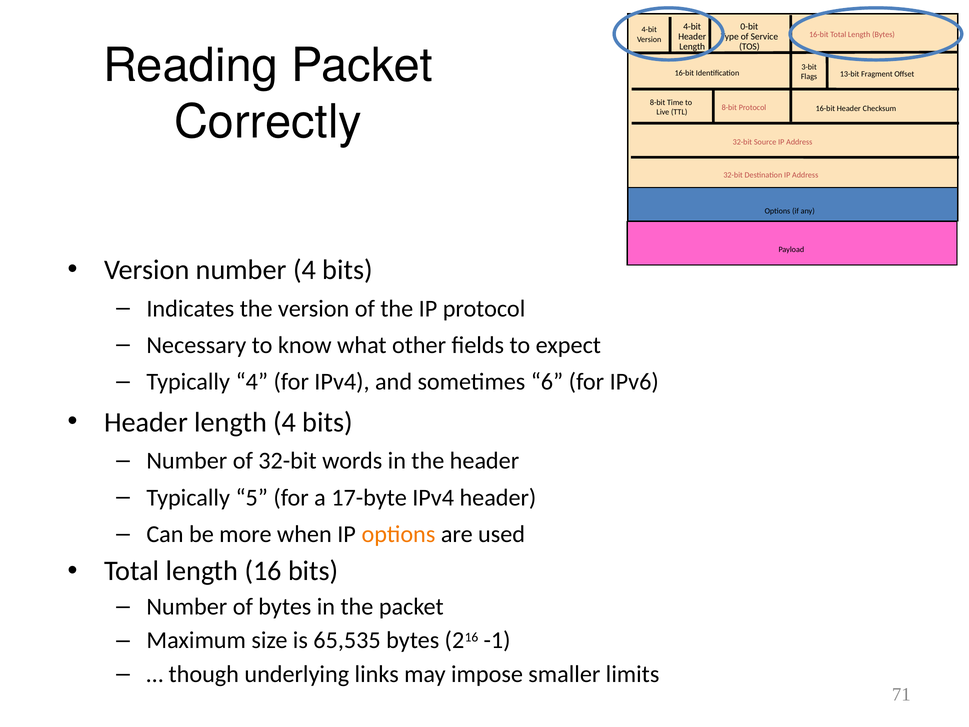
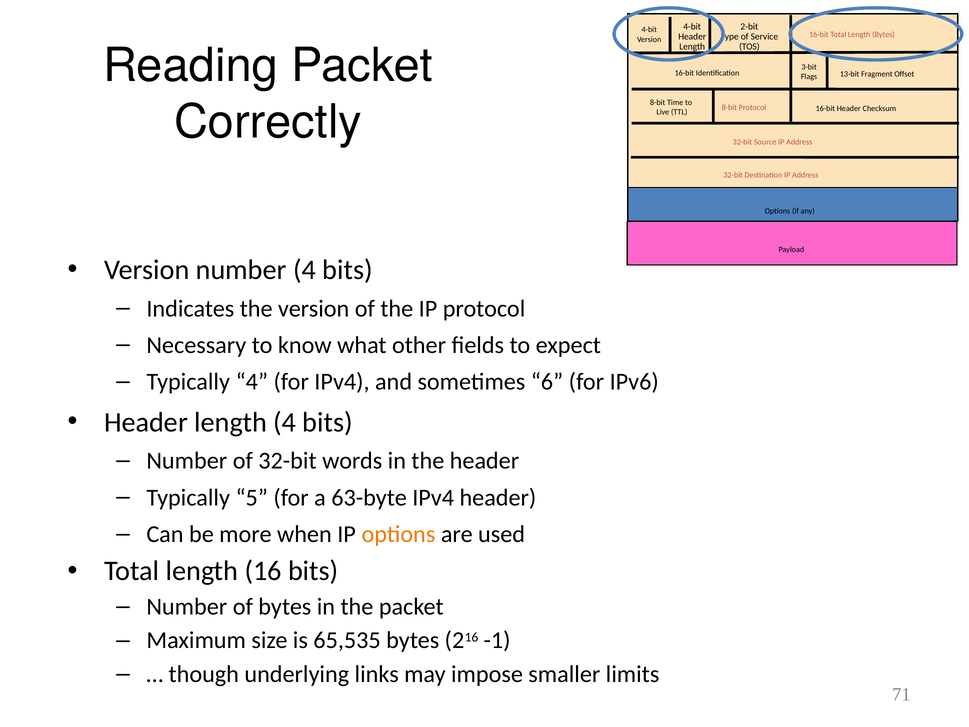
0-bit: 0-bit -> 2-bit (749, 26)
17-byte: 17-byte -> 63-byte (369, 497)
